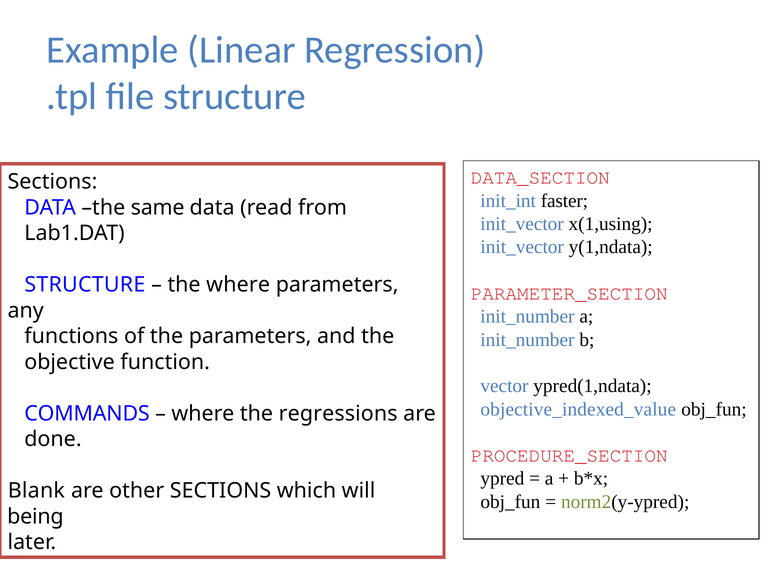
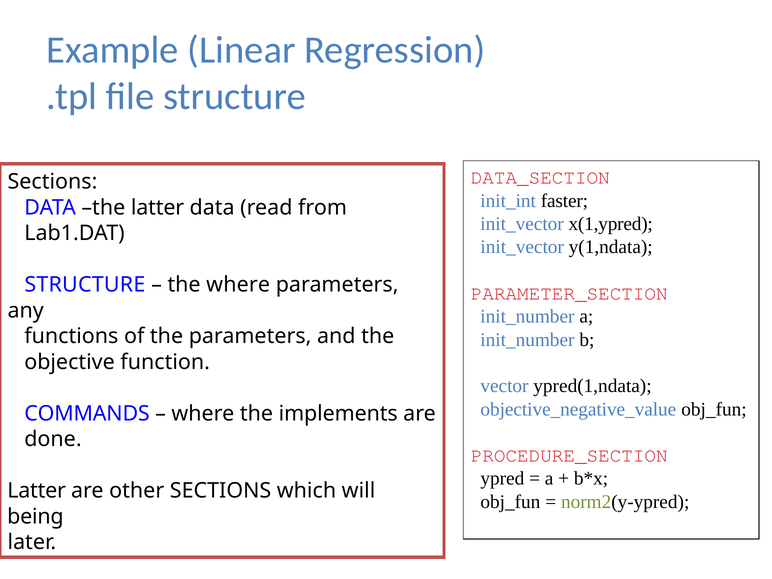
the same: same -> latter (158, 208)
x(1,using: x(1,using -> x(1,ypred (611, 224)
objective_indexed_value: objective_indexed_value -> objective_negative_value (578, 409)
regressions: regressions -> implements (338, 414)
Blank: Blank -> Latter (37, 491)
